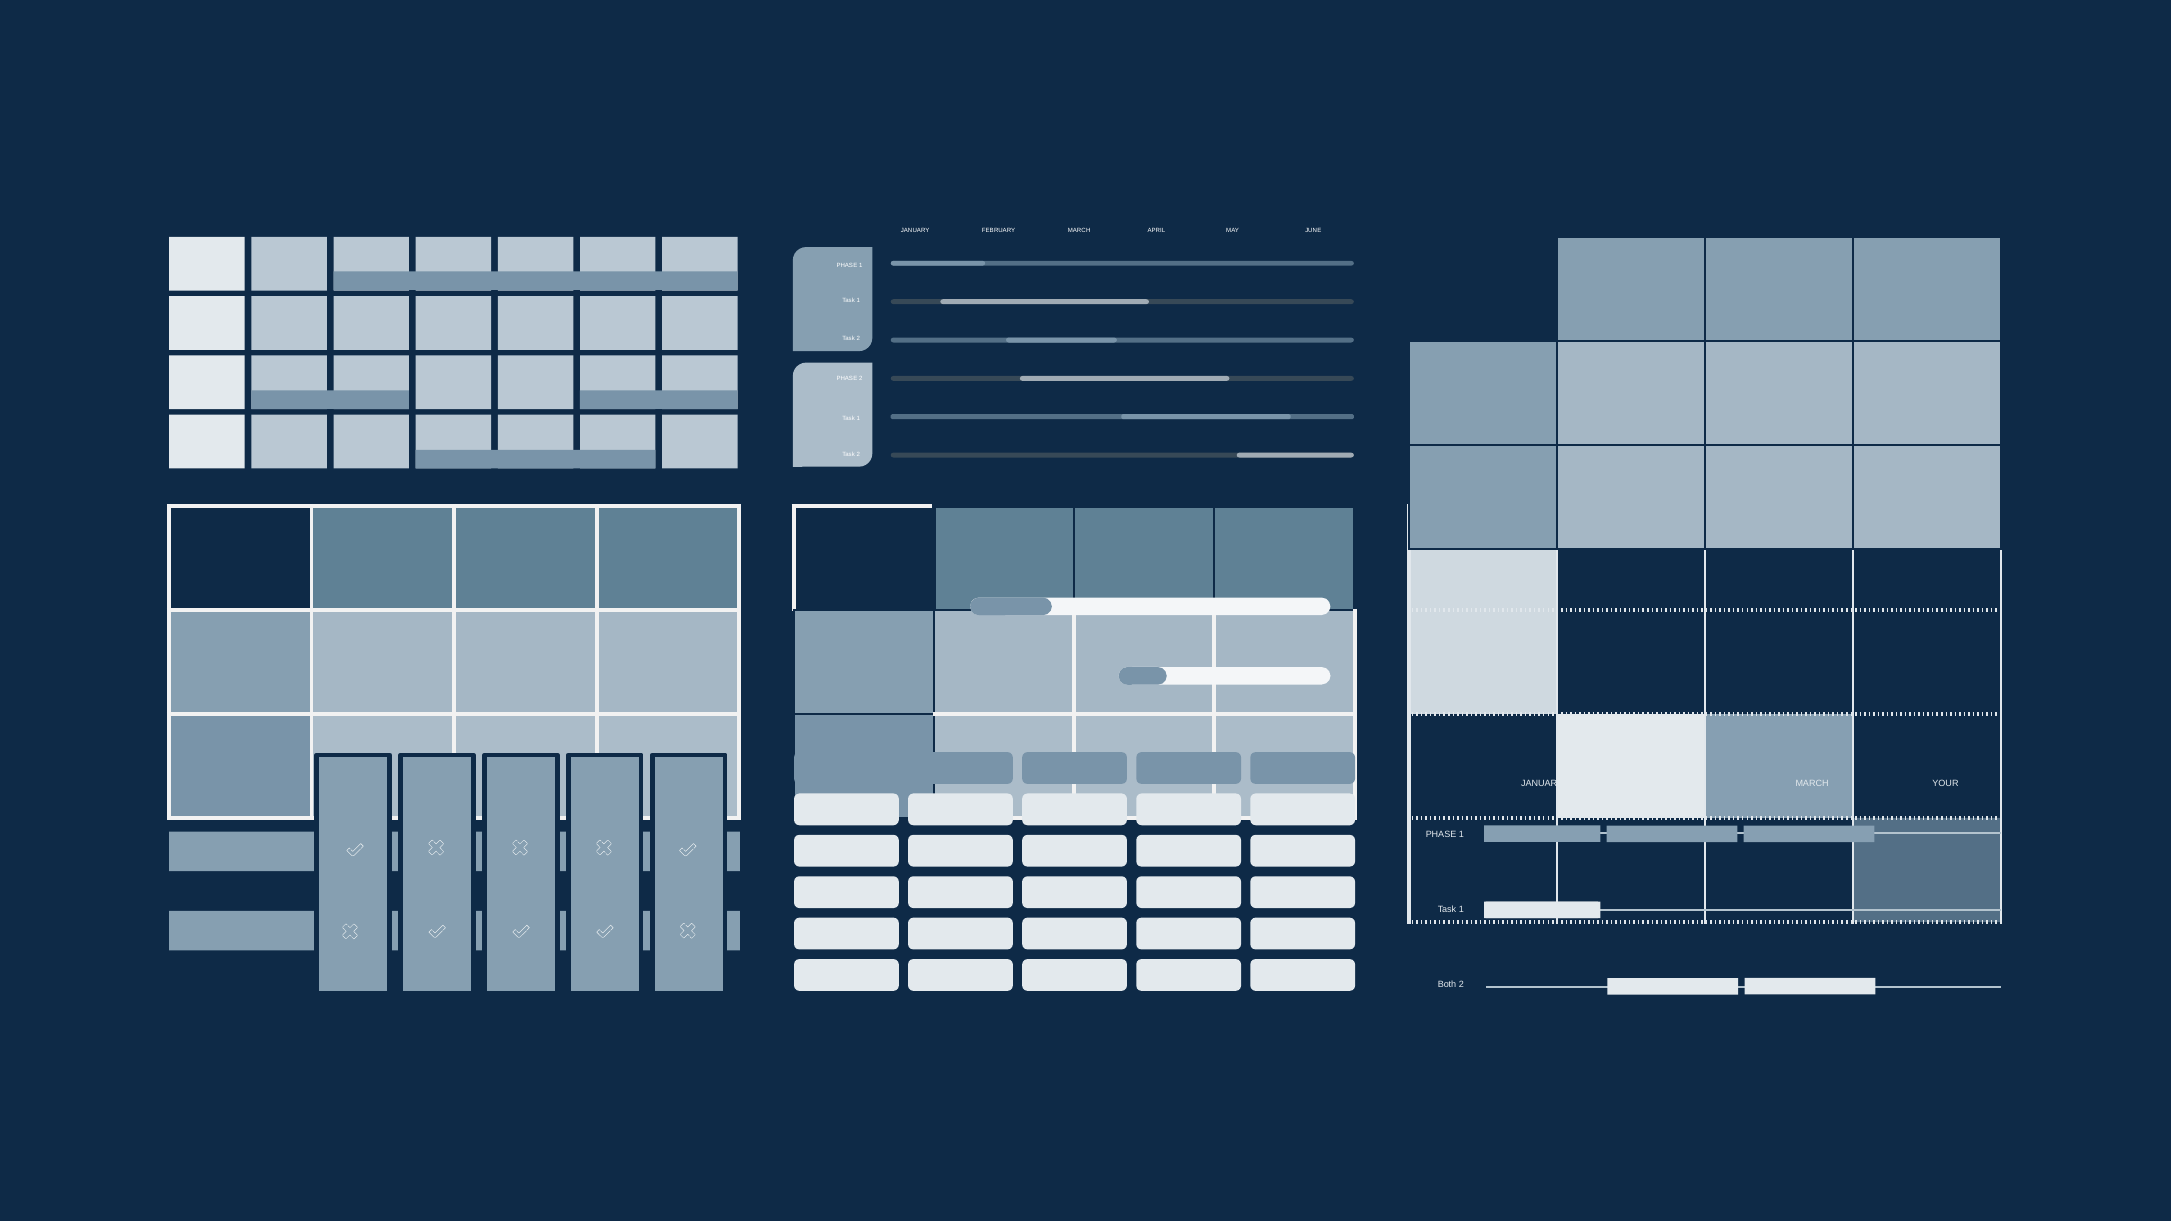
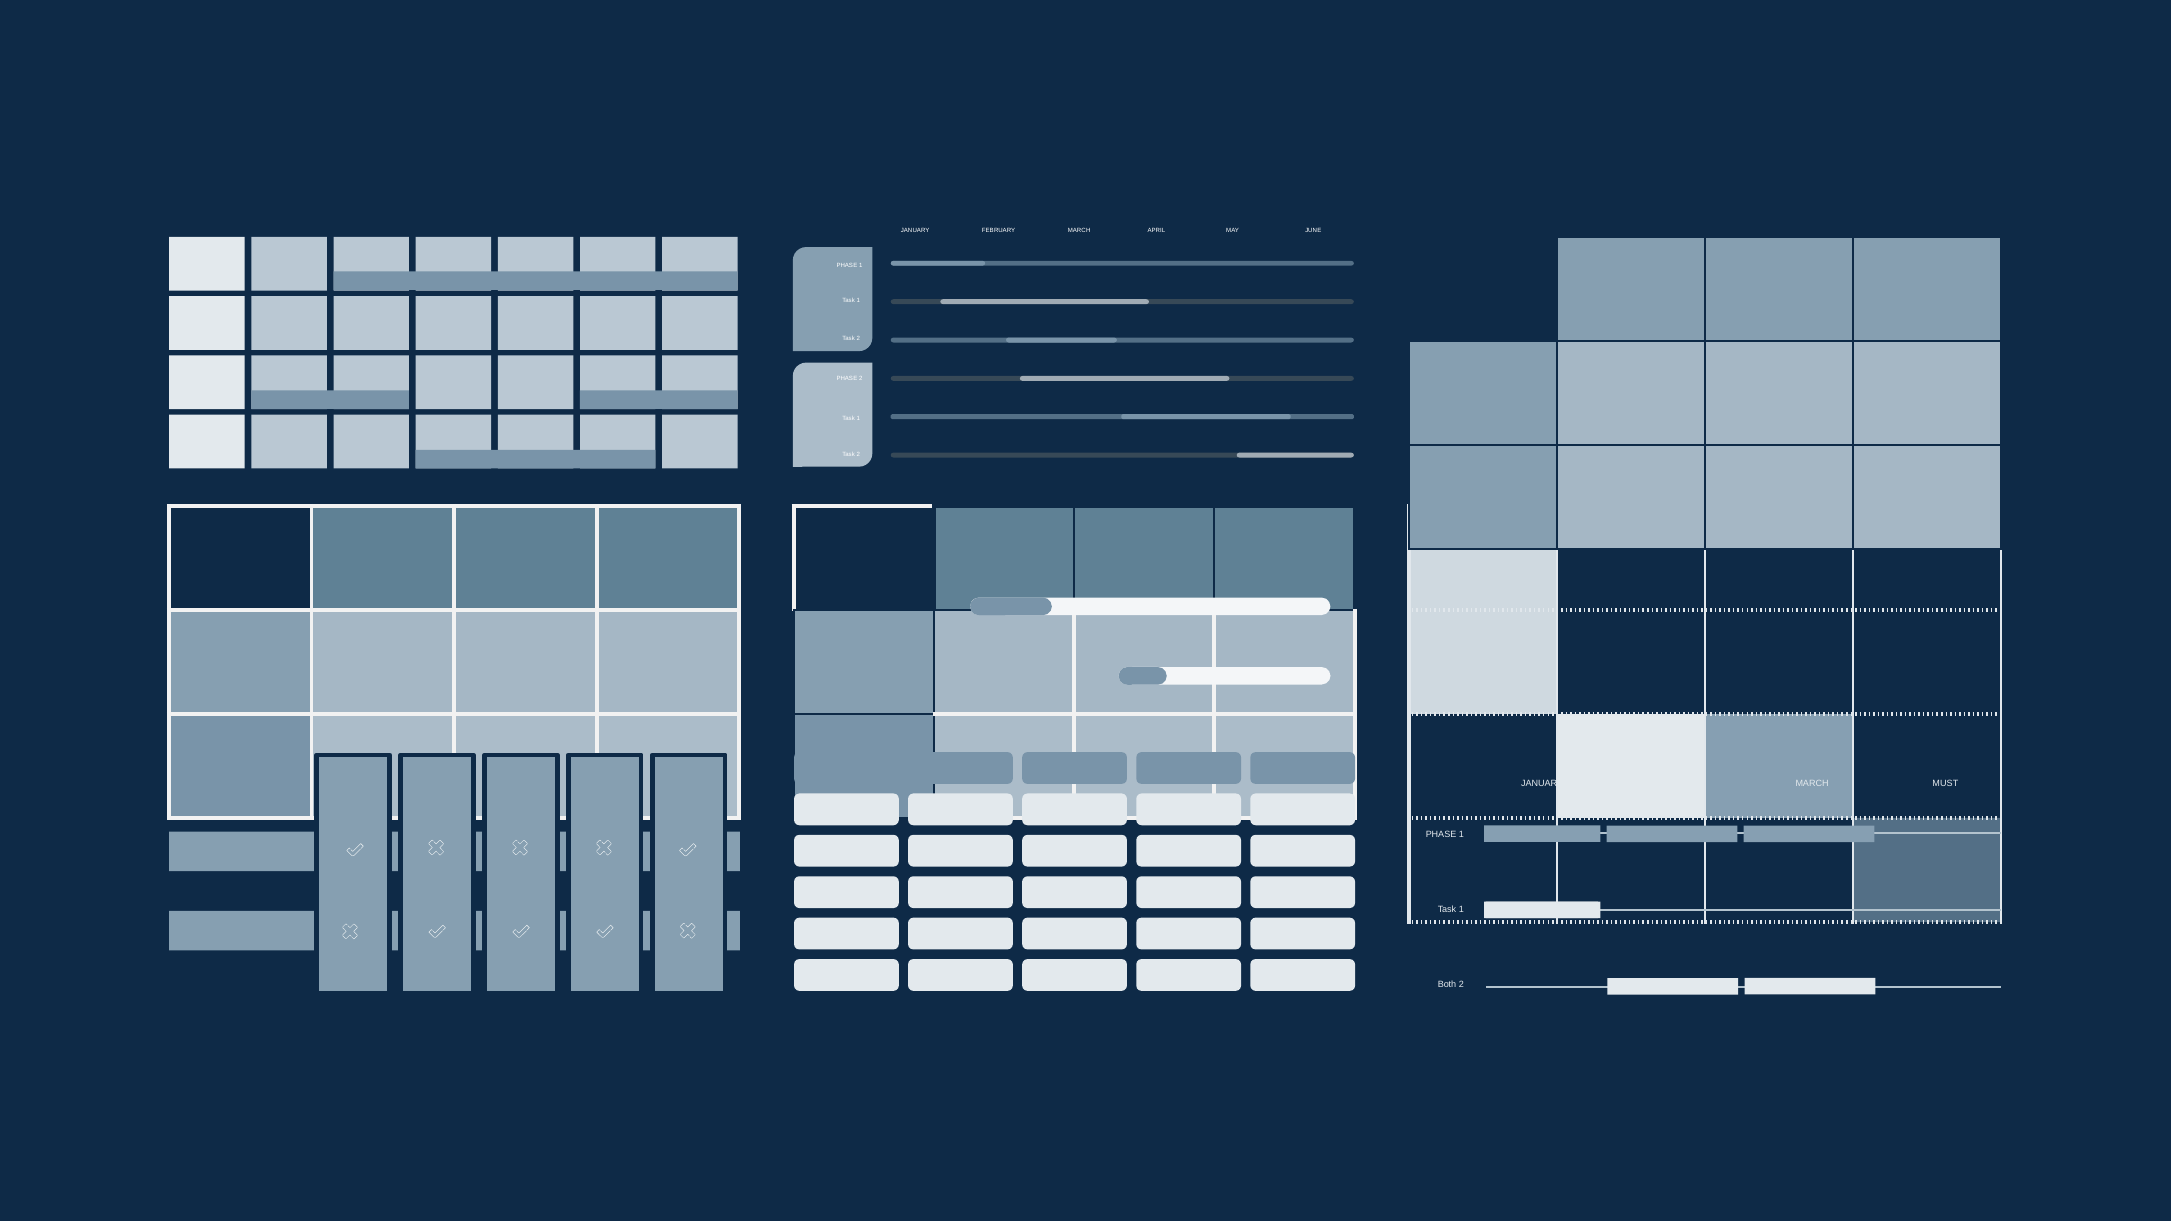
YOUR: YOUR -> MUST (1945, 784)
